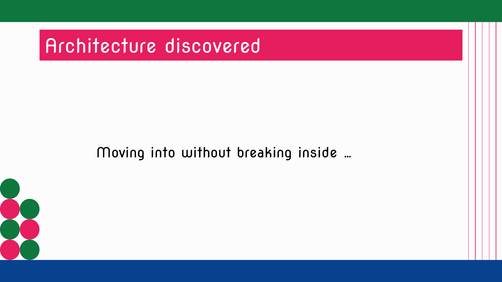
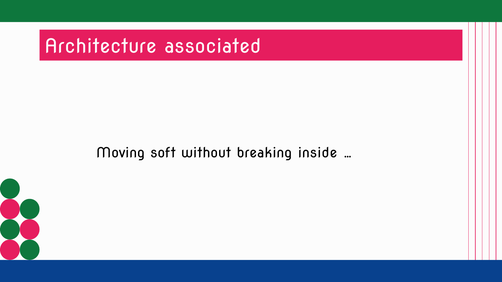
discovered: discovered -> associated (213, 46)
into: into -> soft (163, 153)
